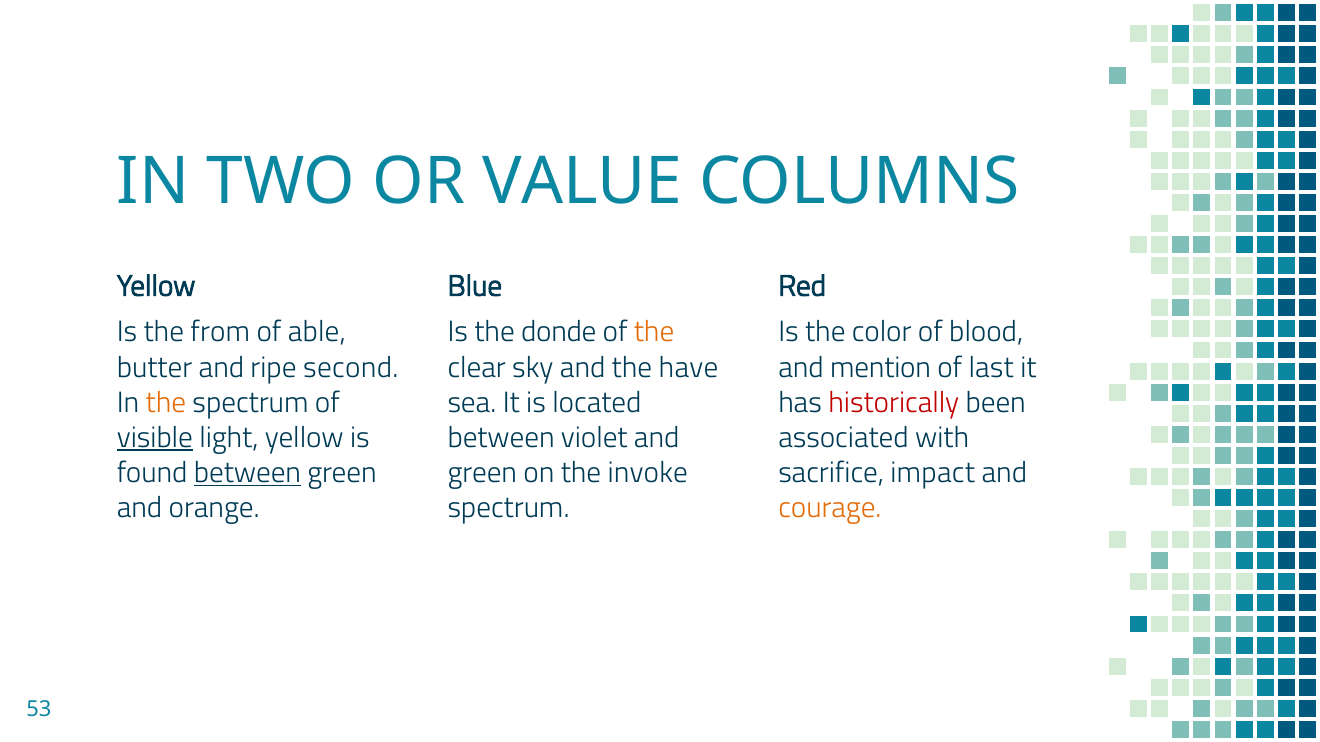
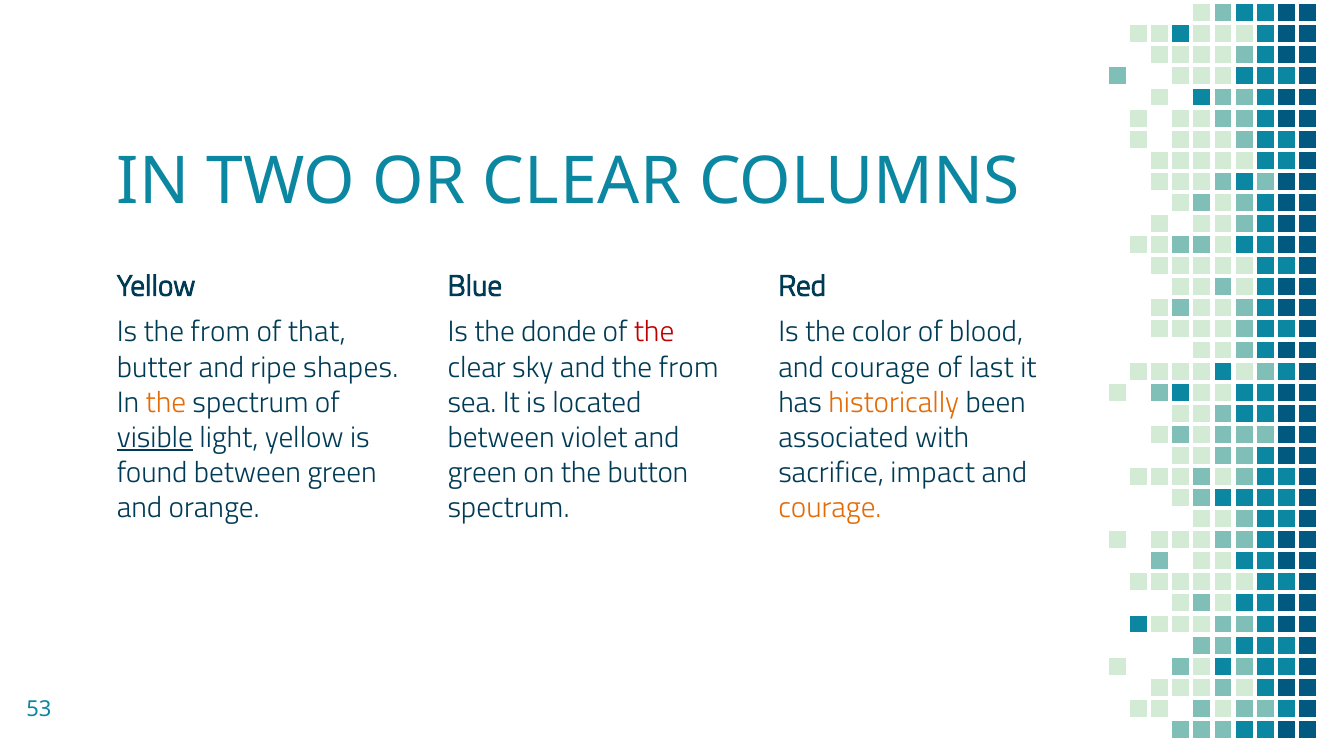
OR VALUE: VALUE -> CLEAR (582, 182)
able: able -> that (317, 332)
the colour: orange -> red (654, 332)
second: second -> shapes (351, 368)
and the have: have -> from (689, 368)
mention: mention -> courage (880, 368)
historically colour: red -> orange (894, 403)
between underline: present -> none (248, 473)
invoke: invoke -> button (648, 473)
